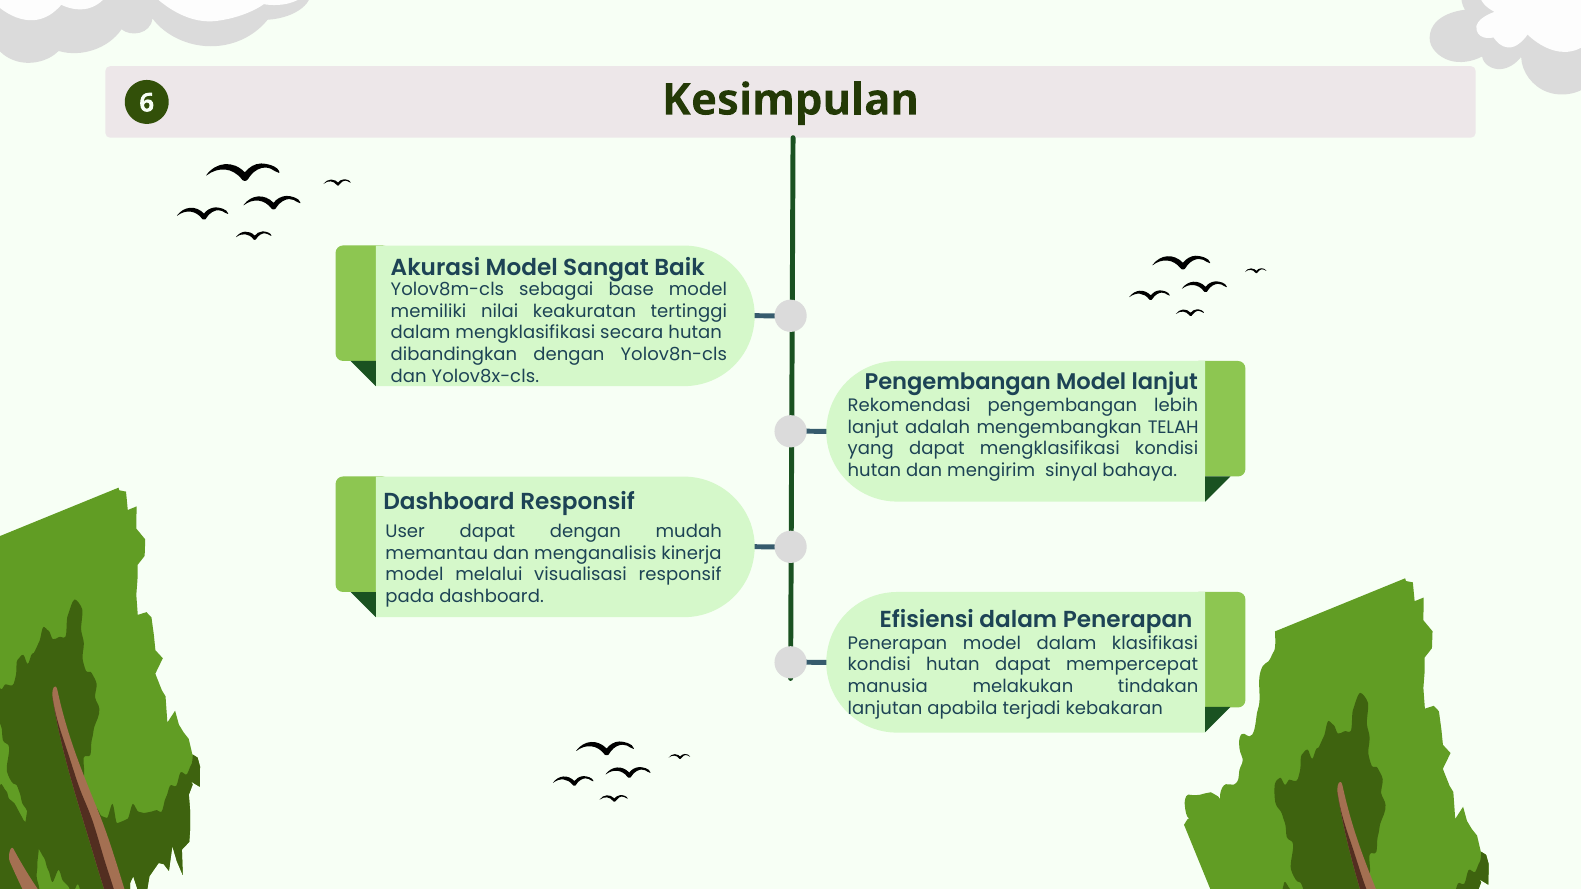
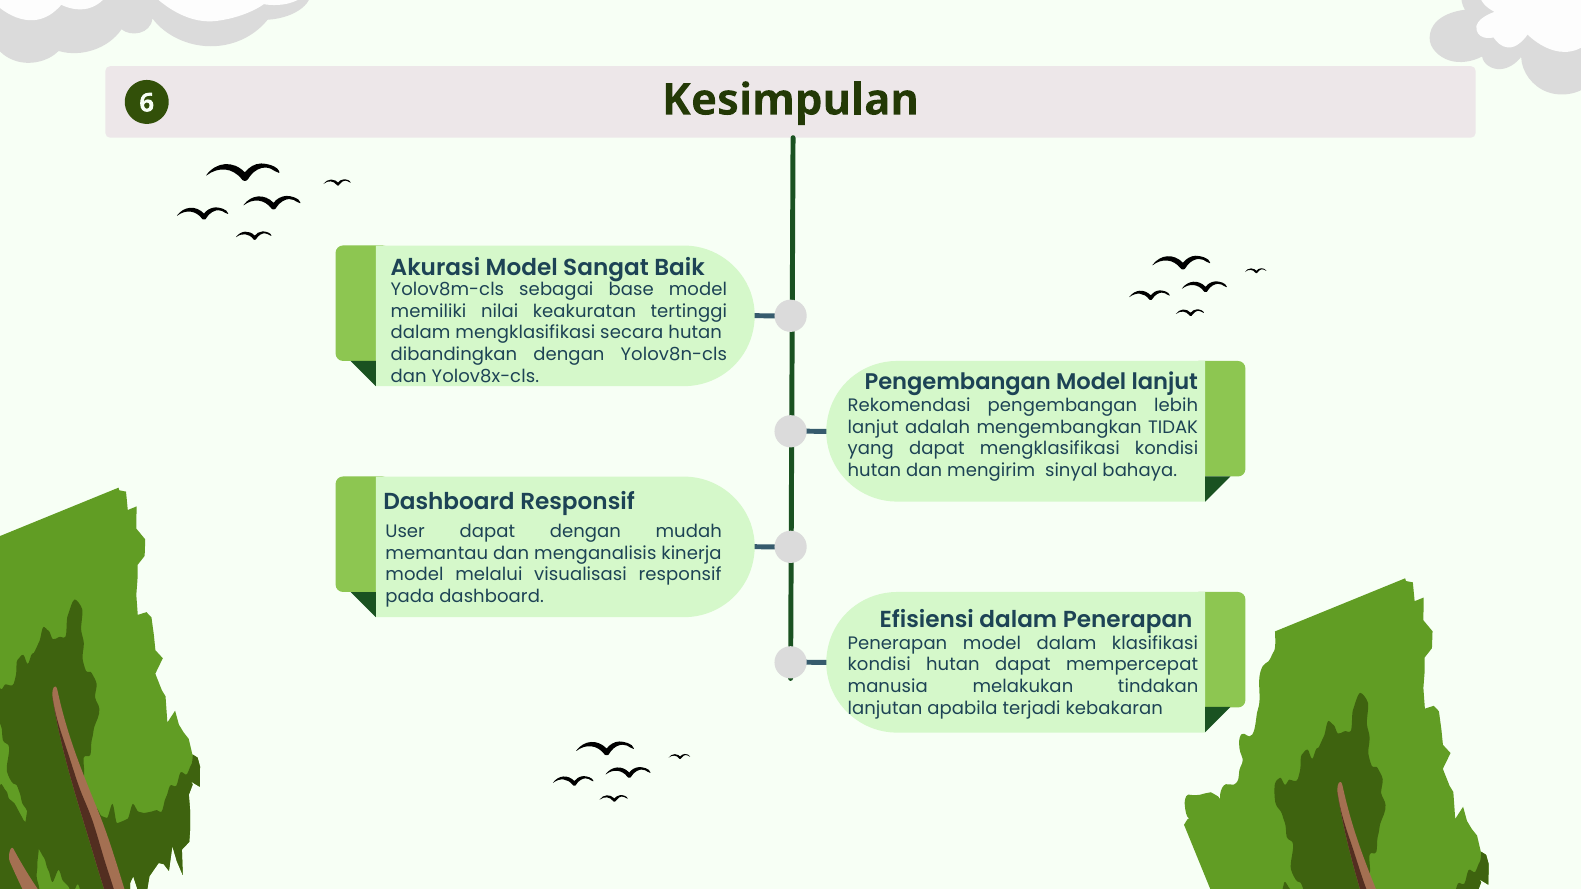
TELAH: TELAH -> TIDAK (1173, 427)
